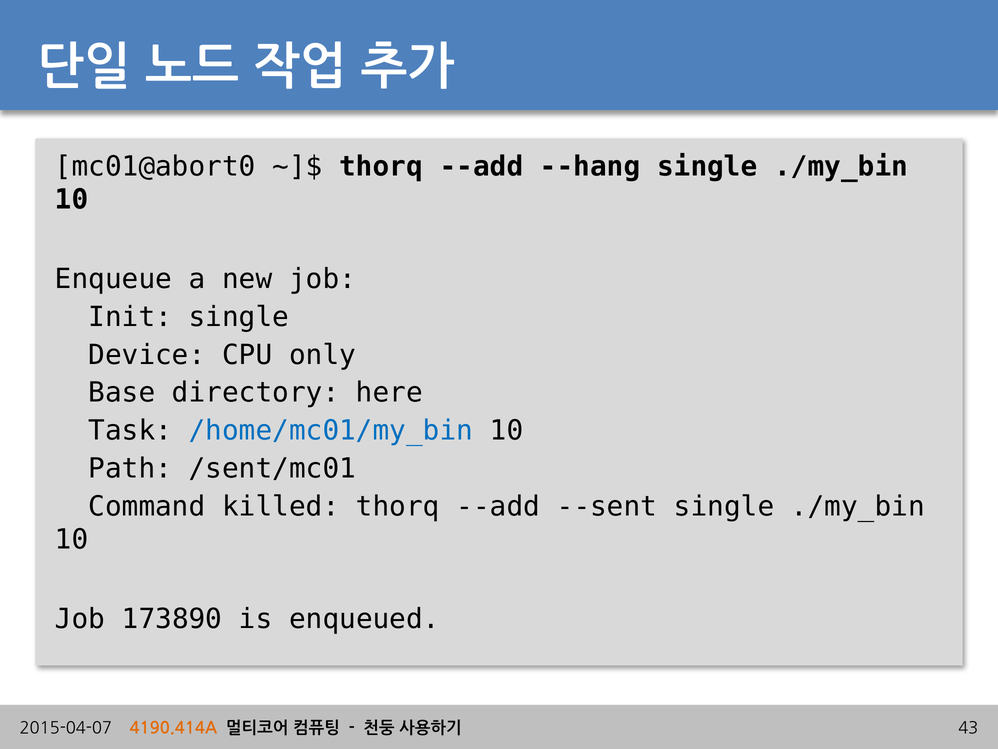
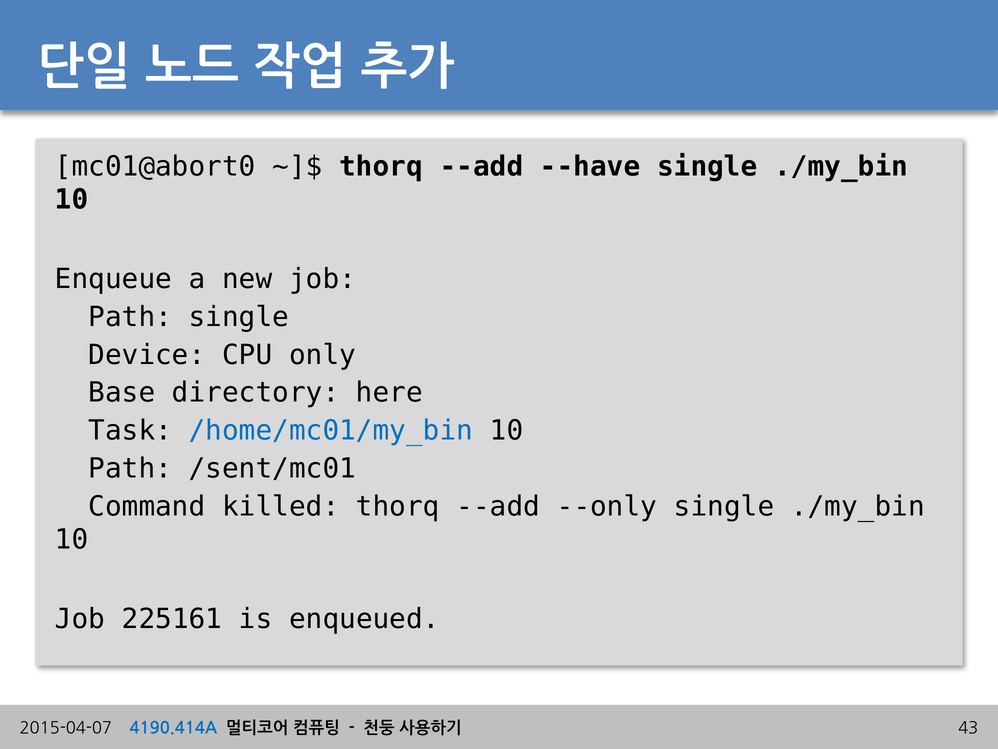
--hang: --hang -> --have (590, 167)
Init: Init -> Path (130, 317)
--sent: --sent -> --only (607, 506)
173890: 173890 -> 225161 (172, 618)
4190.414A colour: orange -> blue (173, 728)
